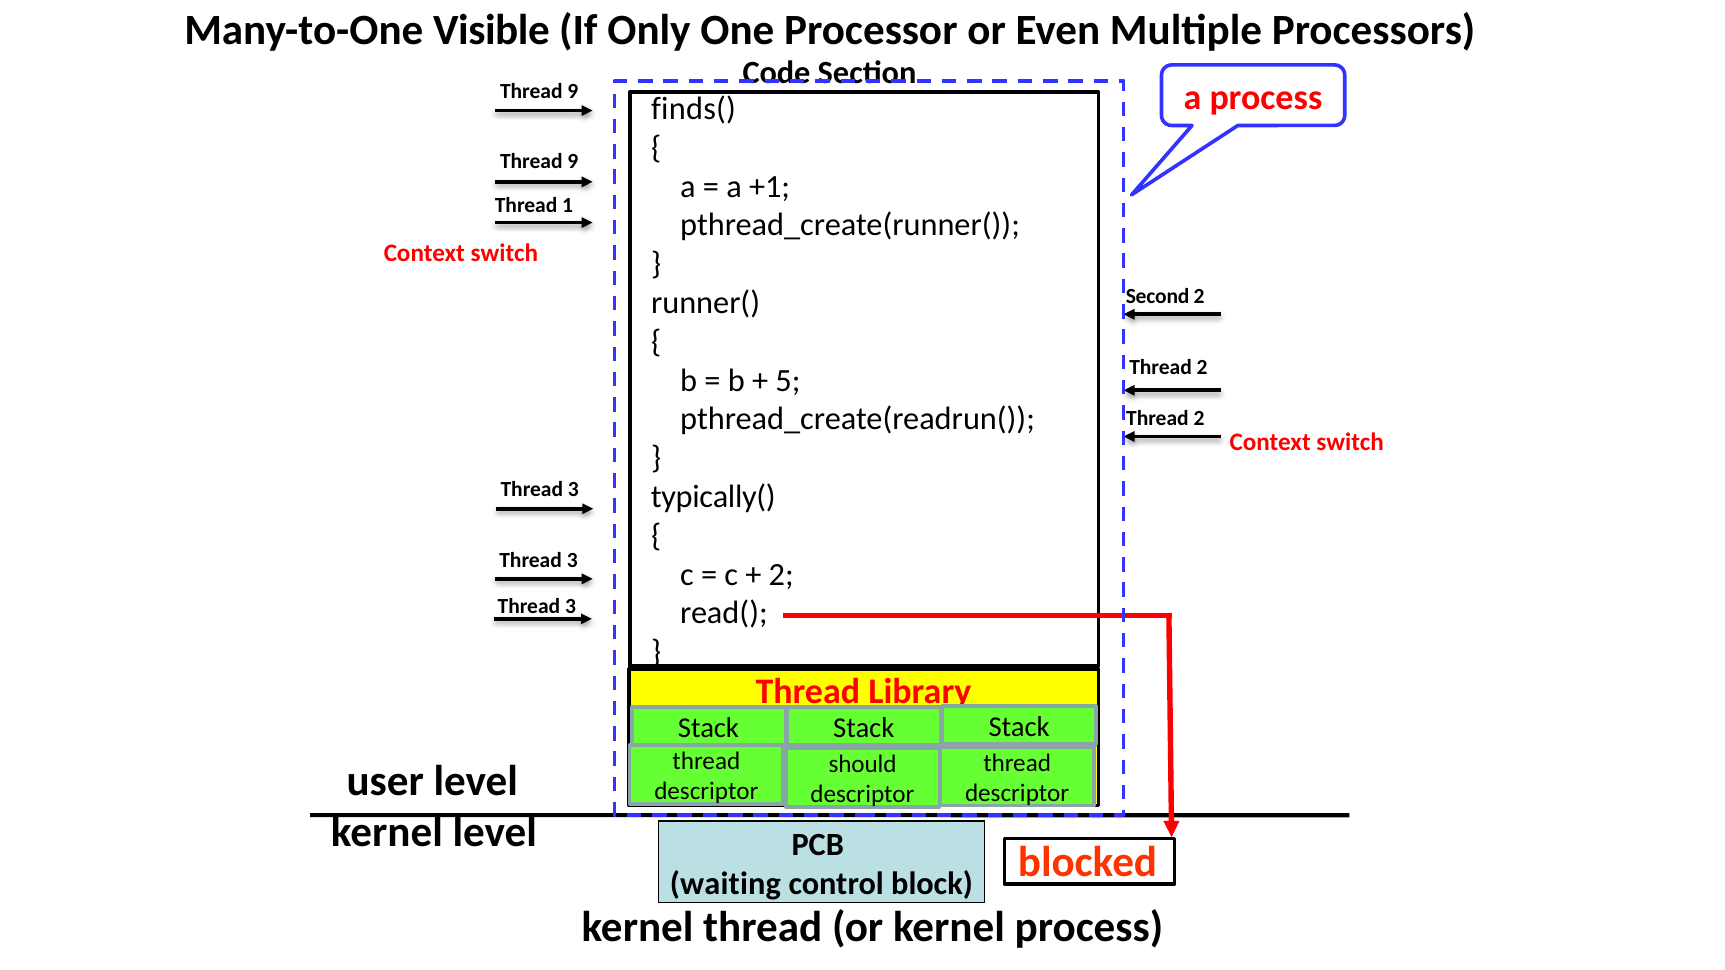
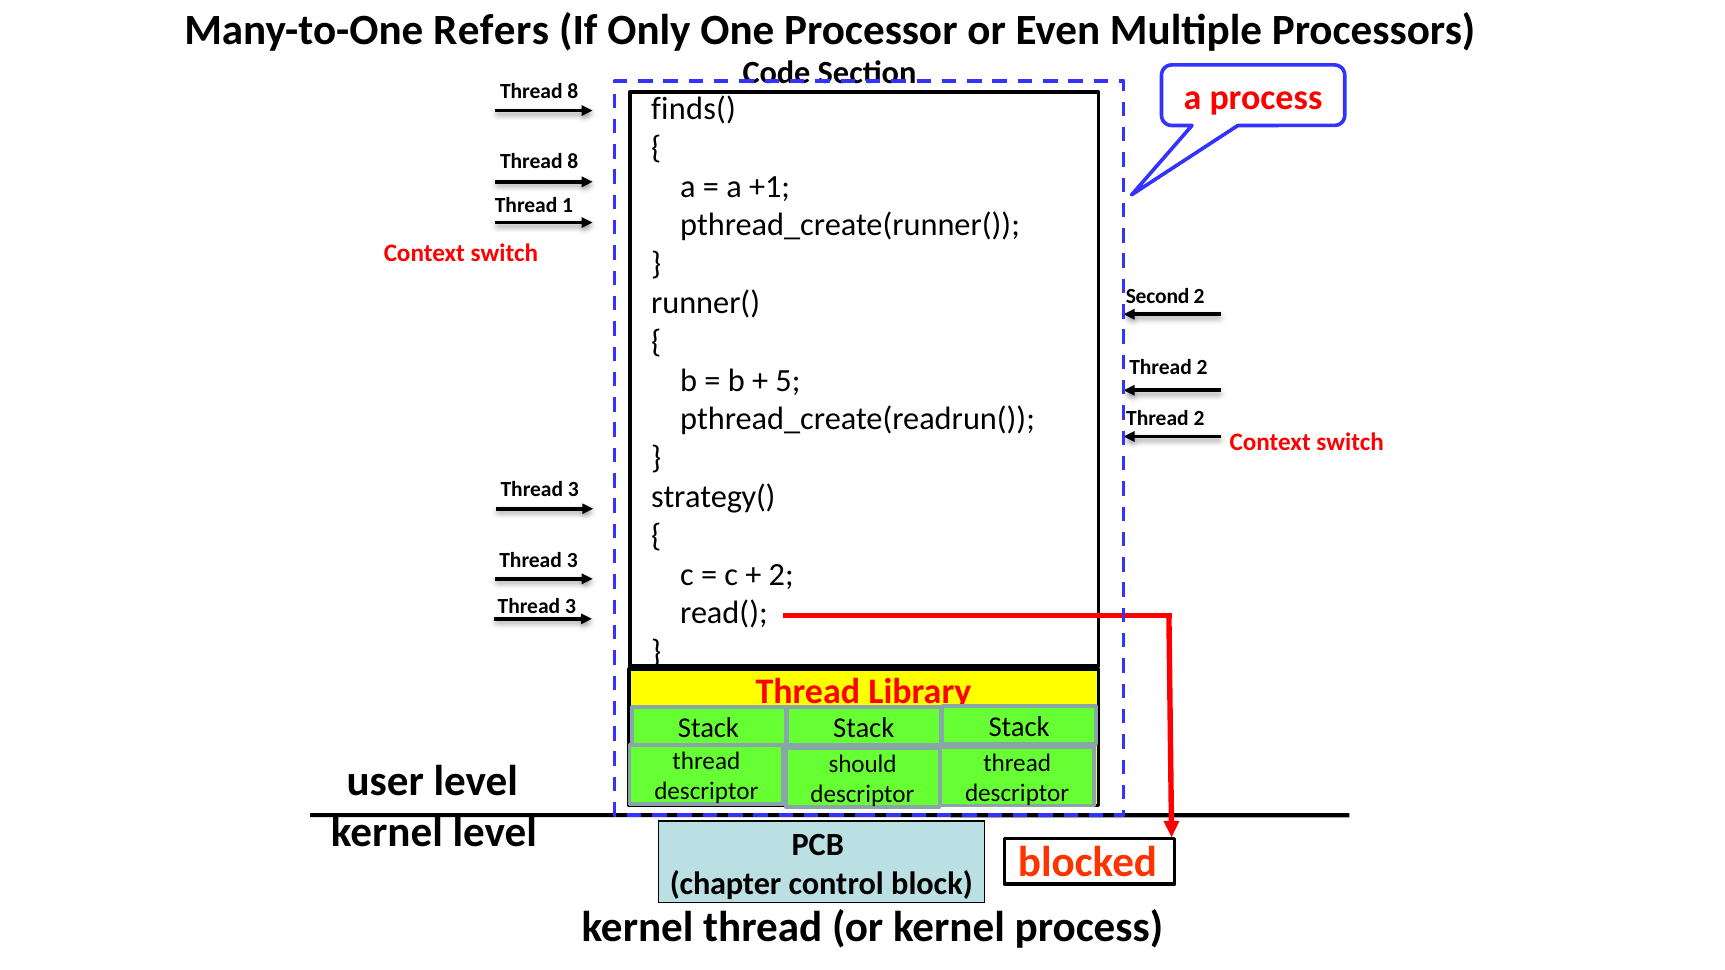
Visible: Visible -> Refers (491, 31)
9: 9 -> 8 (573, 91)
9: 9 -> 8 (573, 162)
typically(: typically( -> strategy( (713, 497)
waiting: waiting -> chapter (726, 884)
